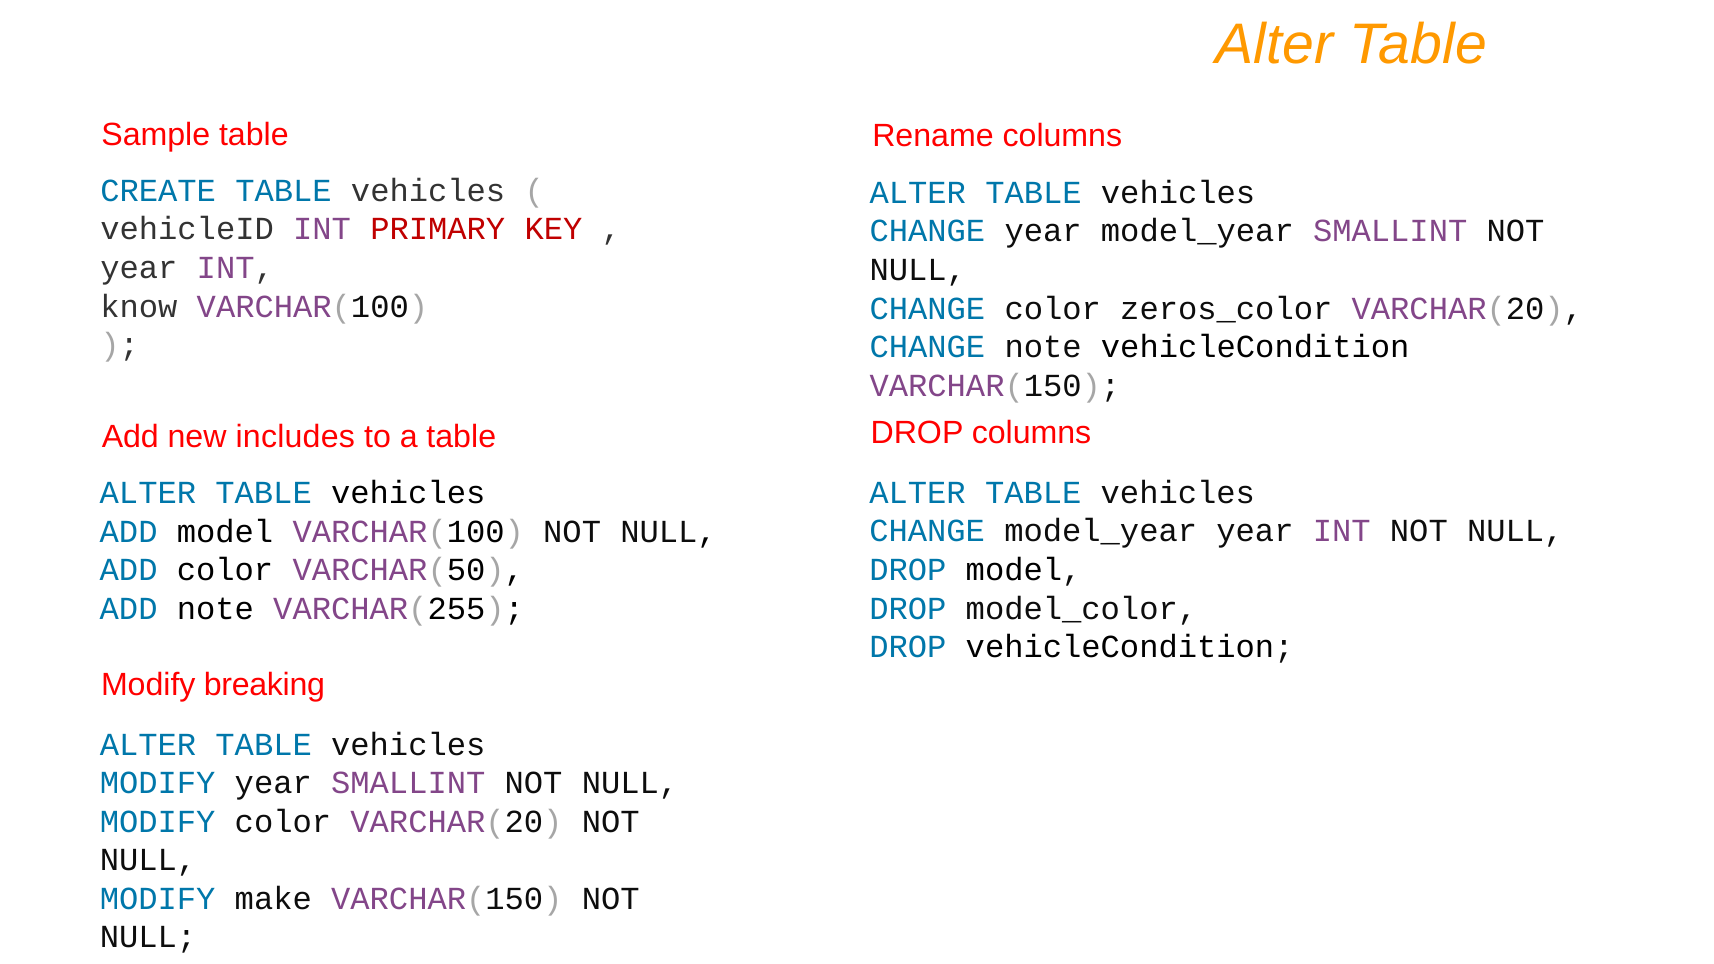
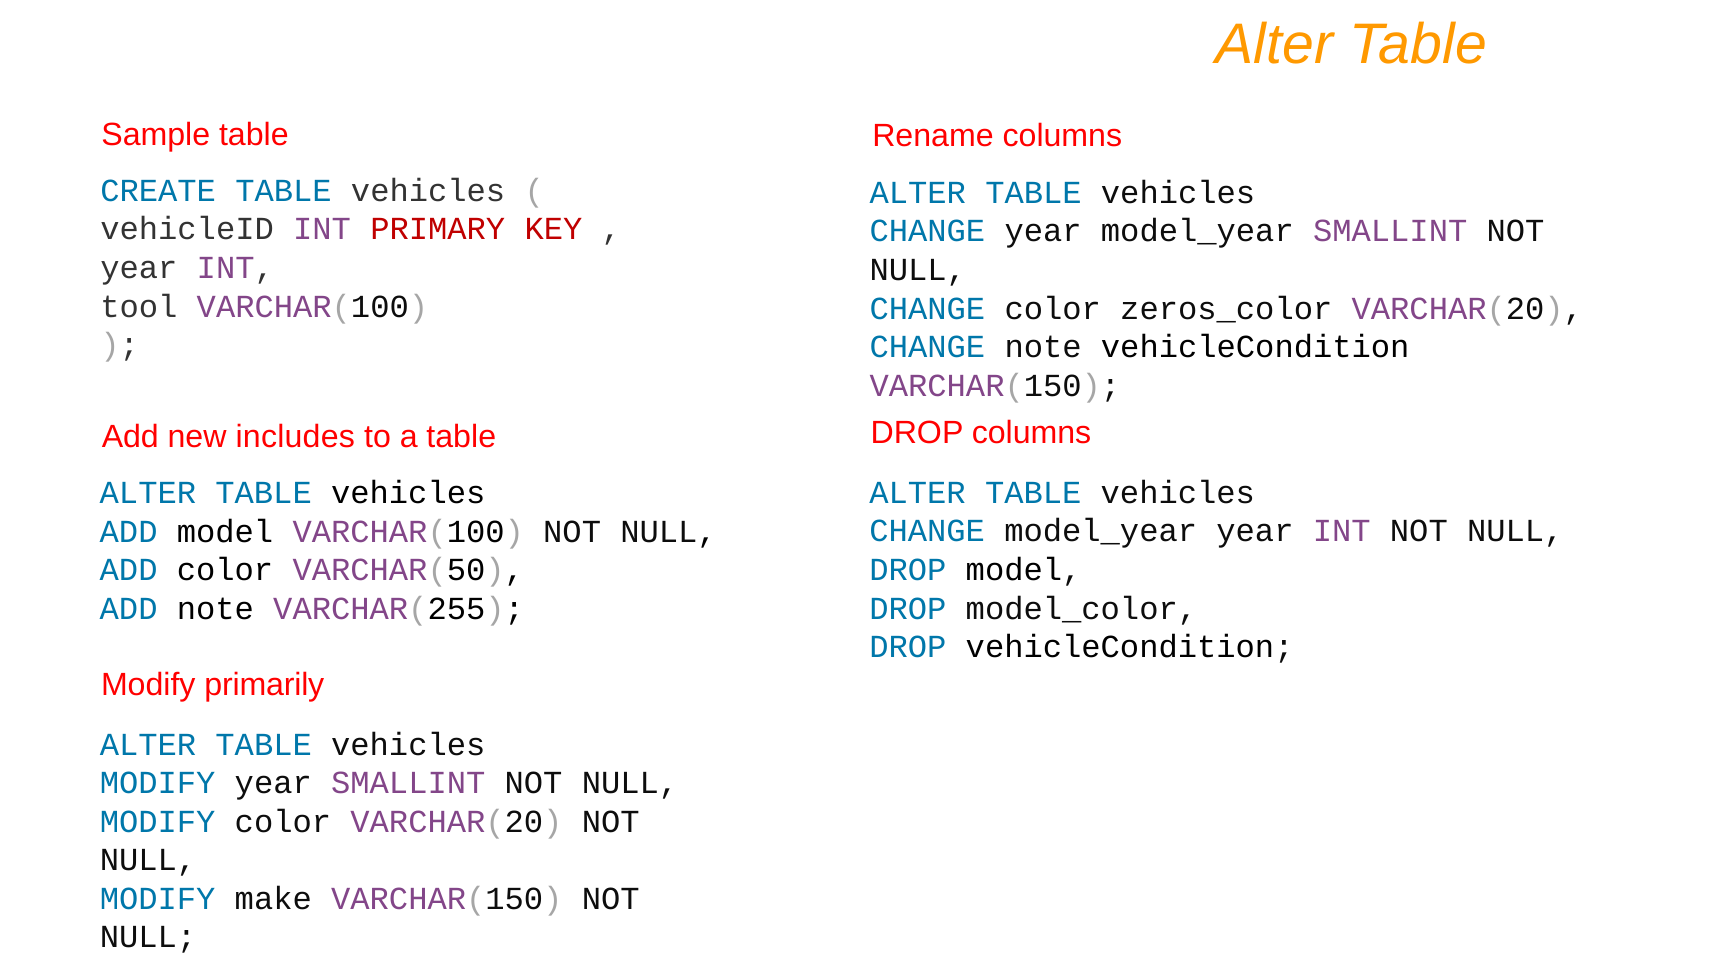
know: know -> tool (139, 307)
breaking: breaking -> primarily (264, 685)
